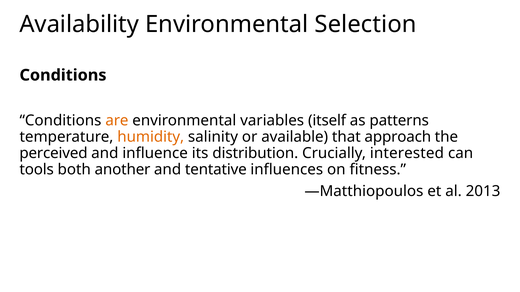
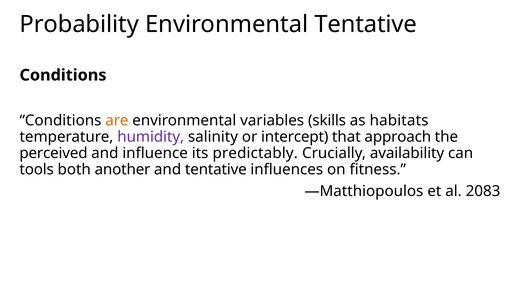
Availability: Availability -> Probability (79, 24)
Environmental Selection: Selection -> Tentative (366, 24)
itself: itself -> skills (327, 121)
patterns: patterns -> habitats (399, 121)
humidity colour: orange -> purple (151, 137)
available: available -> intercept (295, 137)
distribution: distribution -> predictably (255, 153)
interested: interested -> availability (407, 153)
2013: 2013 -> 2083 (483, 192)
